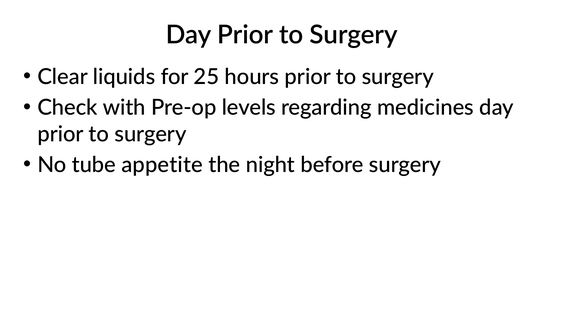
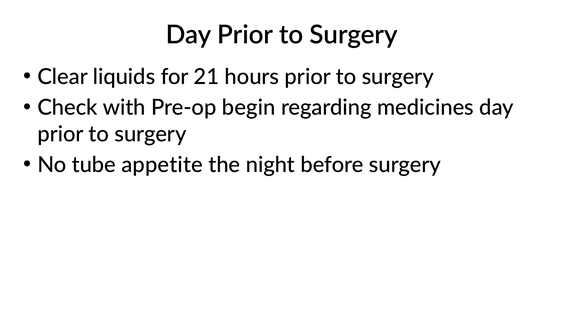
25: 25 -> 21 (206, 77)
levels: levels -> begin (249, 108)
